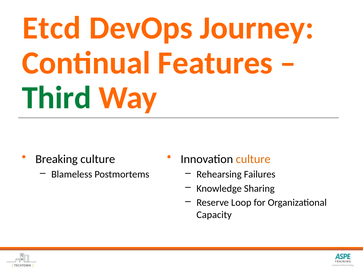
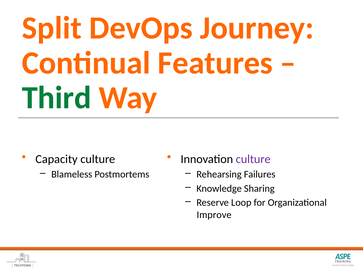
Etcd: Etcd -> Split (52, 28)
Breaking: Breaking -> Capacity (56, 159)
culture colour: orange -> purple (253, 159)
Capacity: Capacity -> Improve (214, 215)
